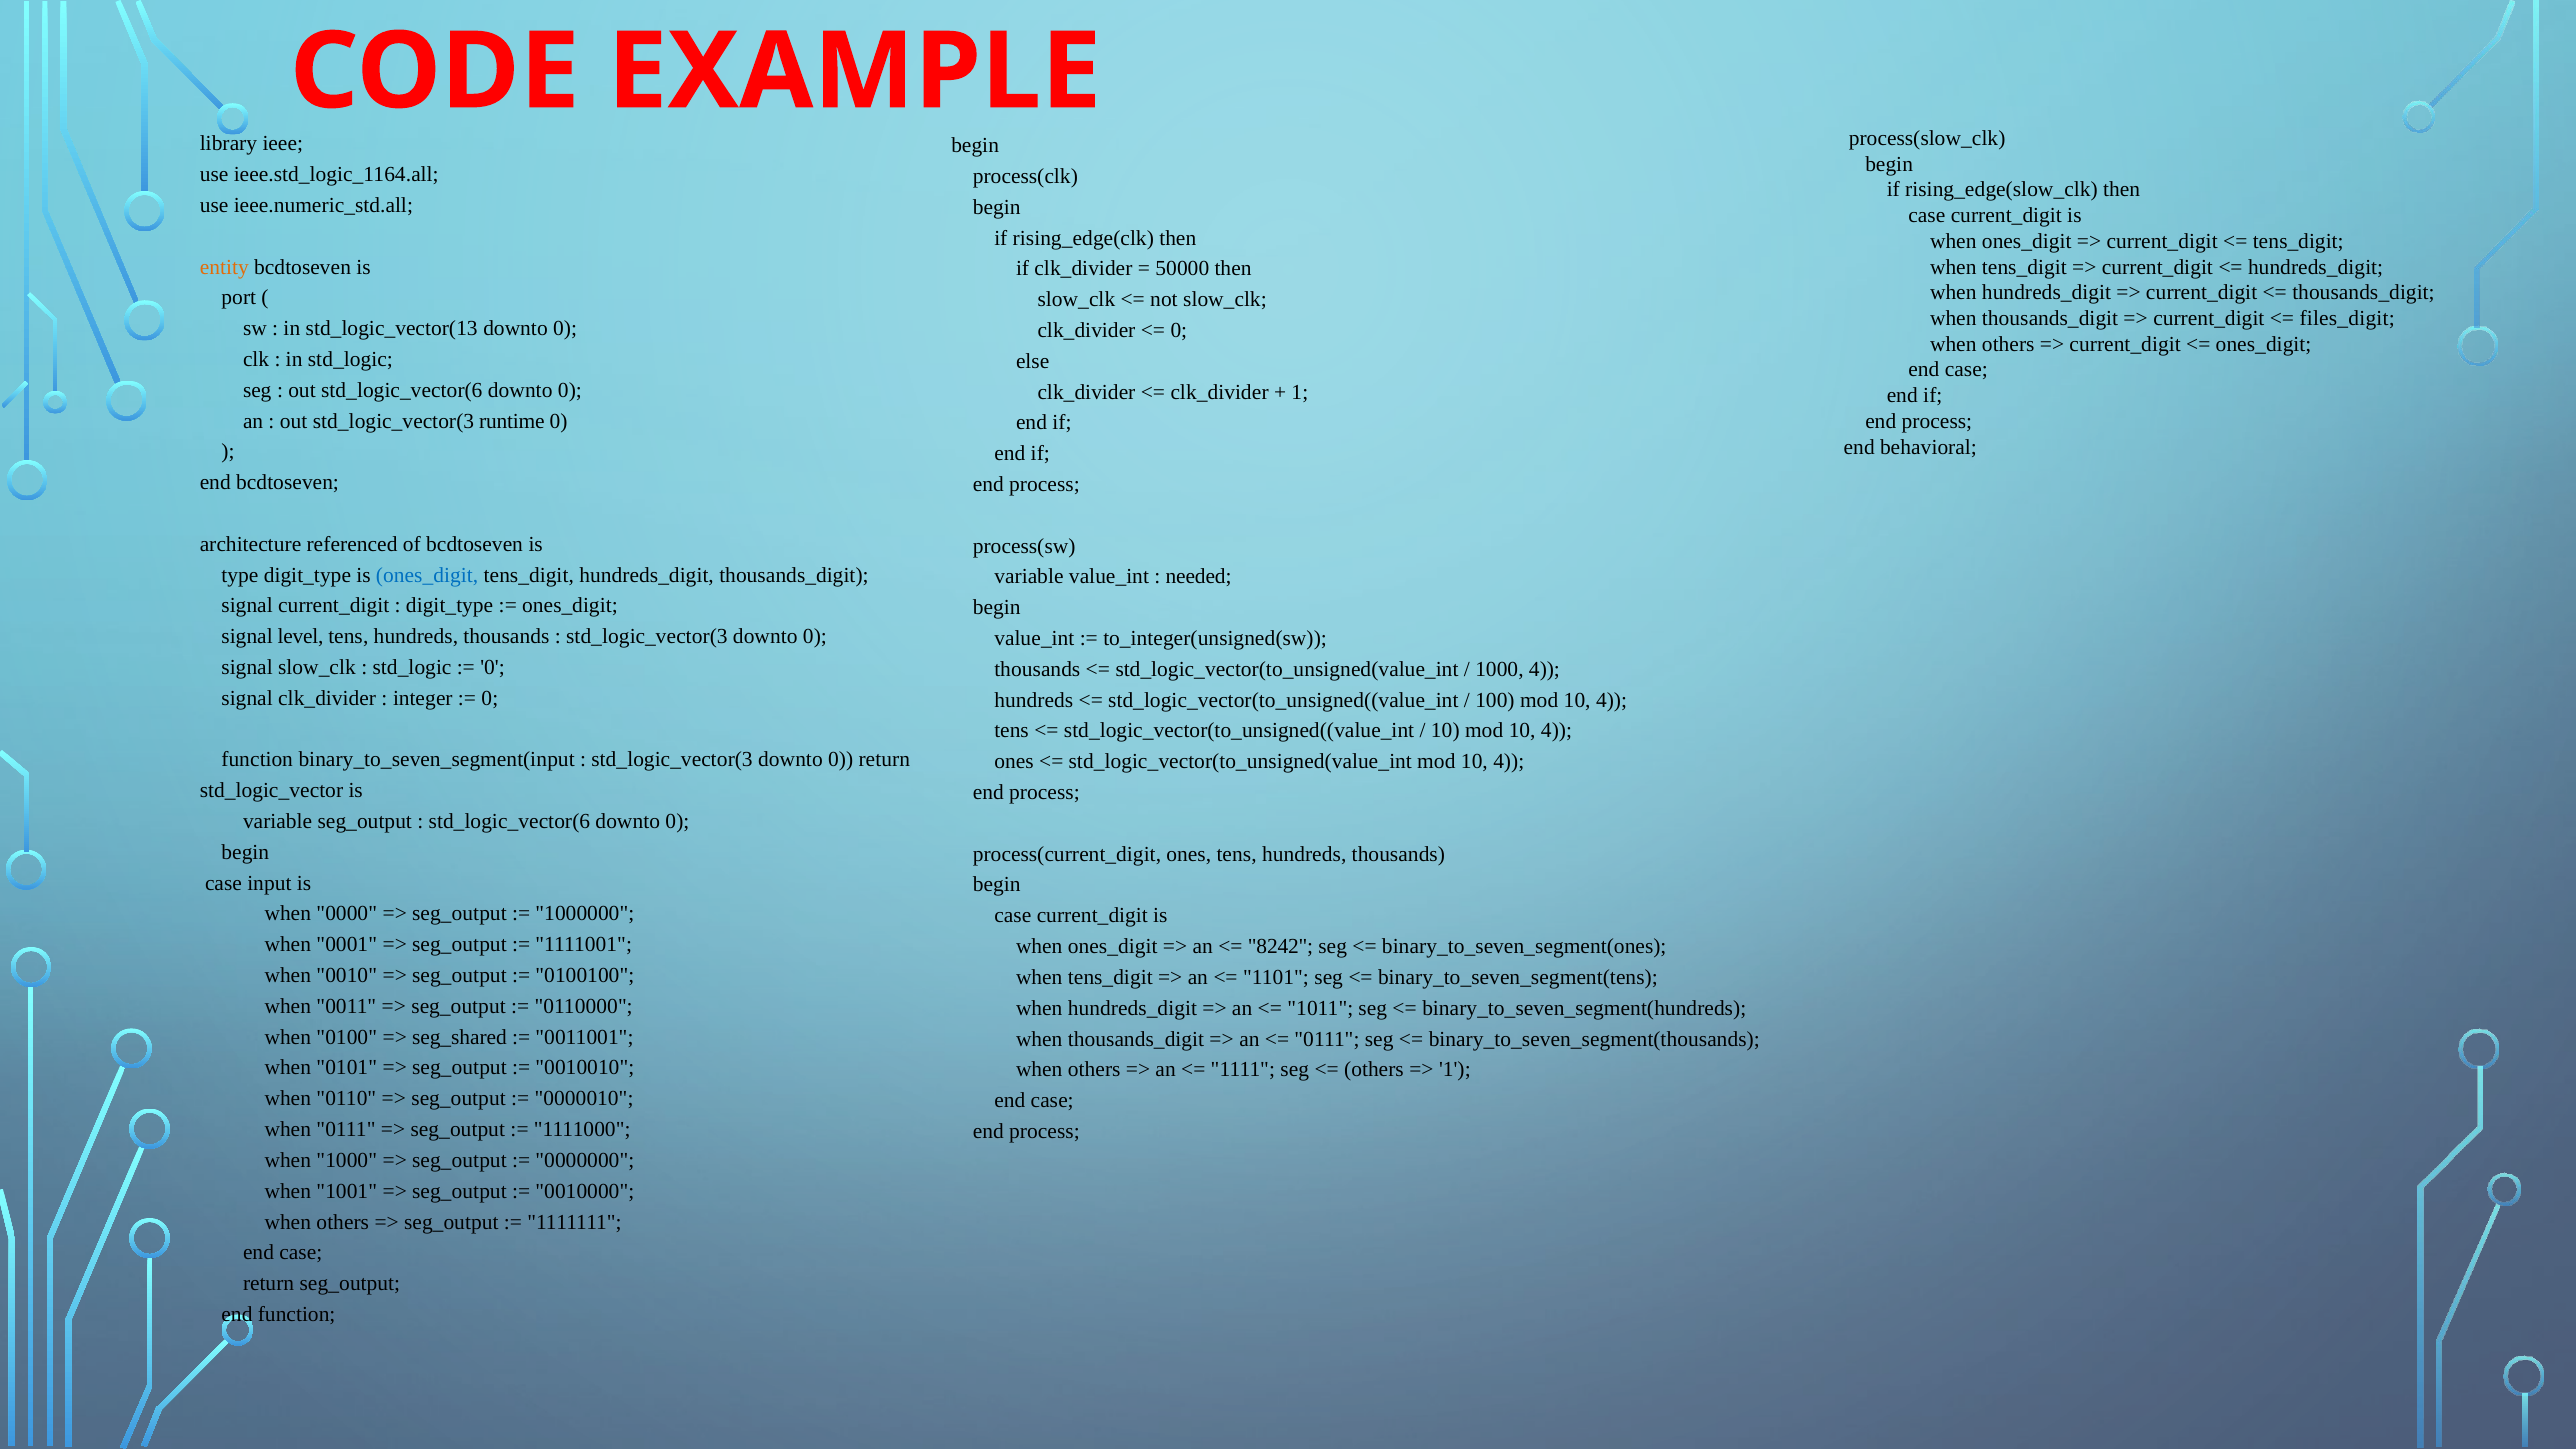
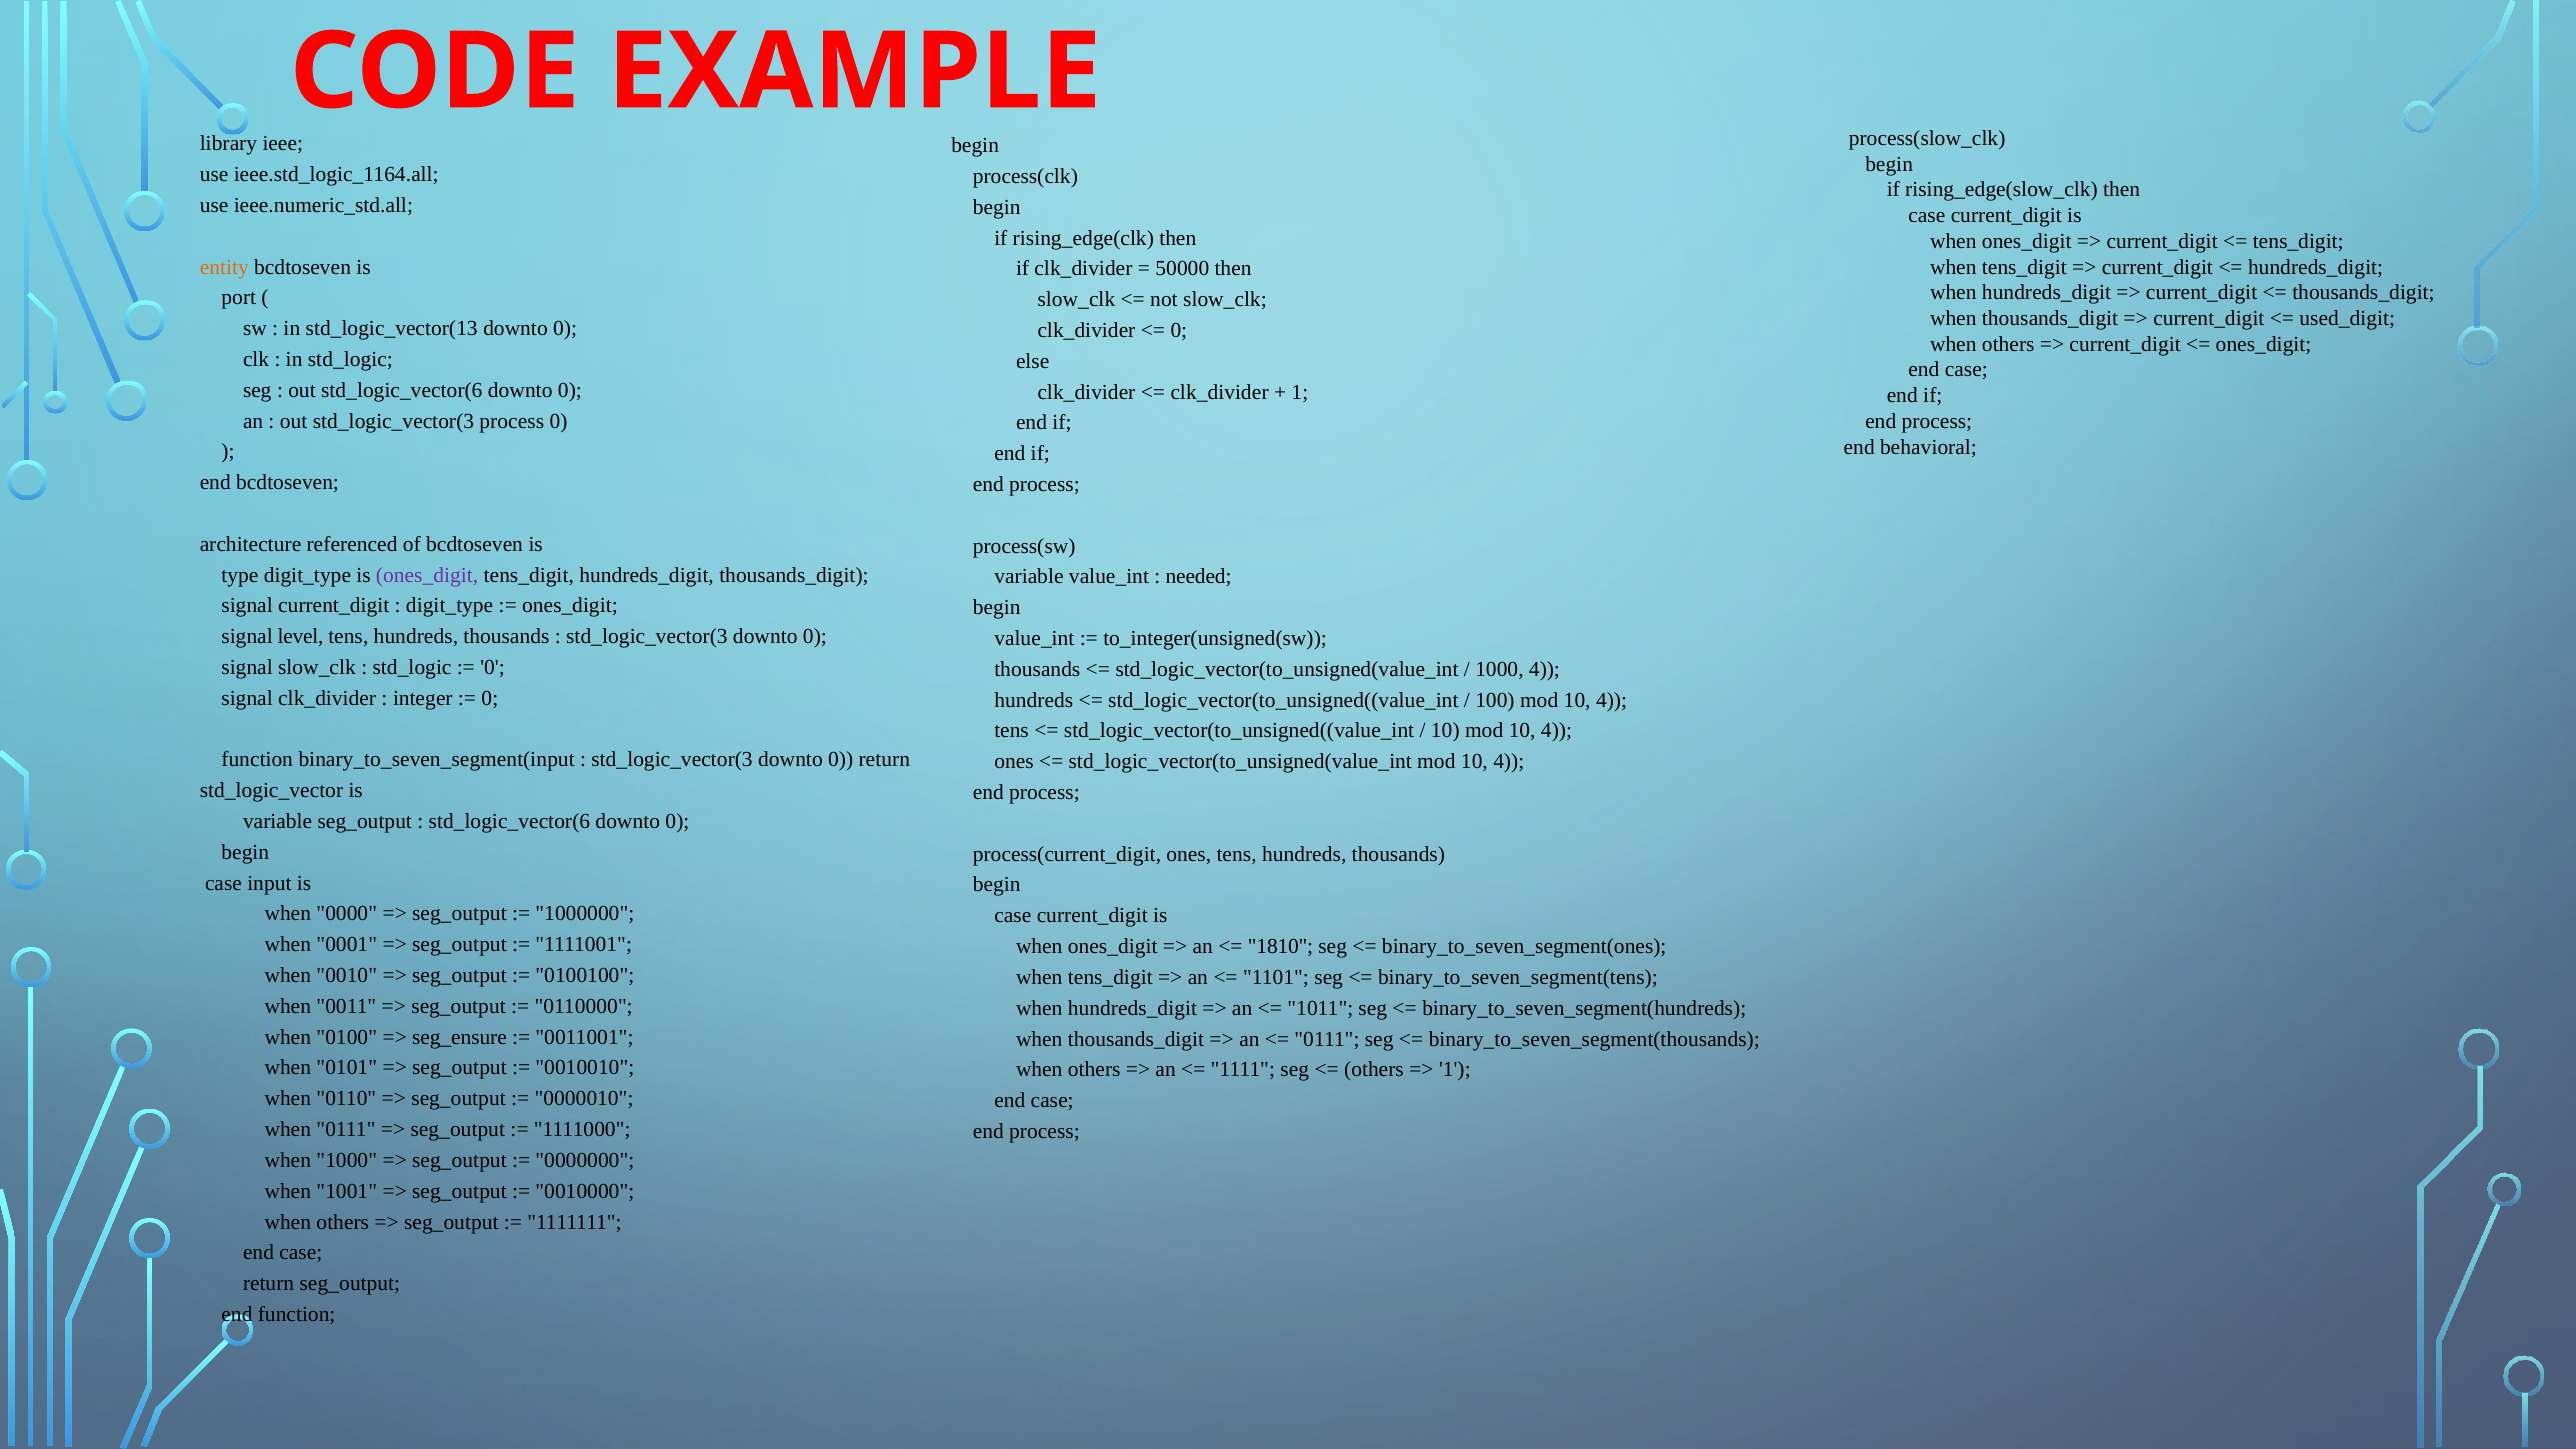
files_digit: files_digit -> used_digit (2347, 318)
std_logic_vector(3 runtime: runtime -> process (512, 421)
ones_digit colour: blue -> purple (427, 575)
8242: 8242 -> 1810 (1281, 947)
seg_shared: seg_shared -> seg_ensure (459, 1037)
